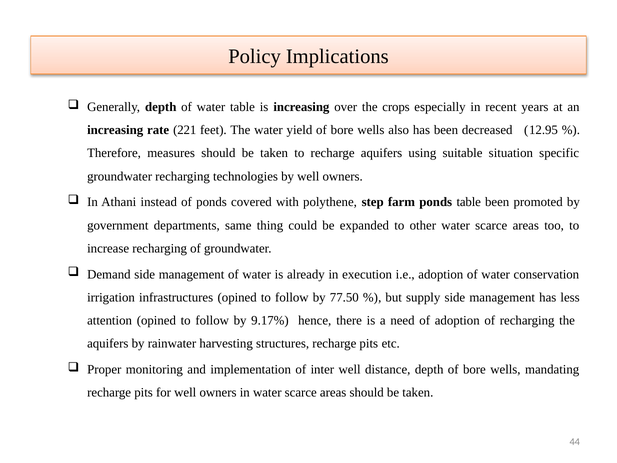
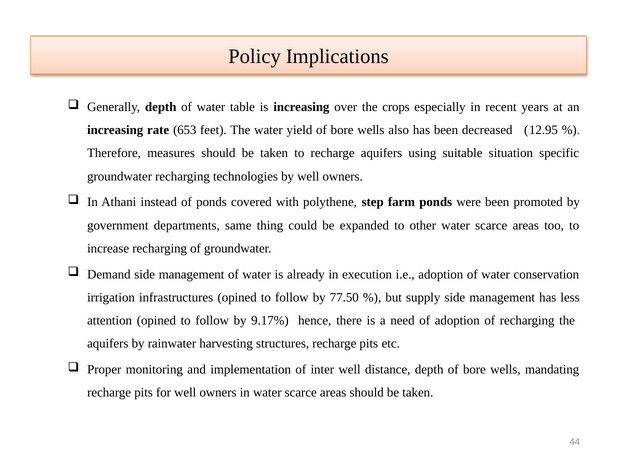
221: 221 -> 653 (185, 130)
ponds table: table -> were (469, 202)
